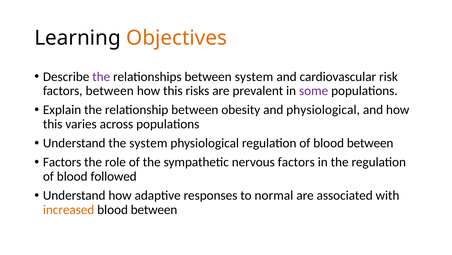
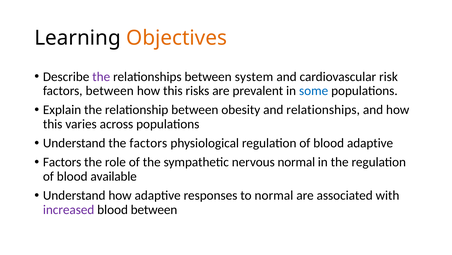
some colour: purple -> blue (314, 91)
and physiological: physiological -> relationships (323, 110)
the system: system -> factors (148, 143)
of blood between: between -> adaptive (370, 143)
nervous factors: factors -> normal (296, 162)
followed: followed -> available (114, 176)
increased colour: orange -> purple (69, 209)
